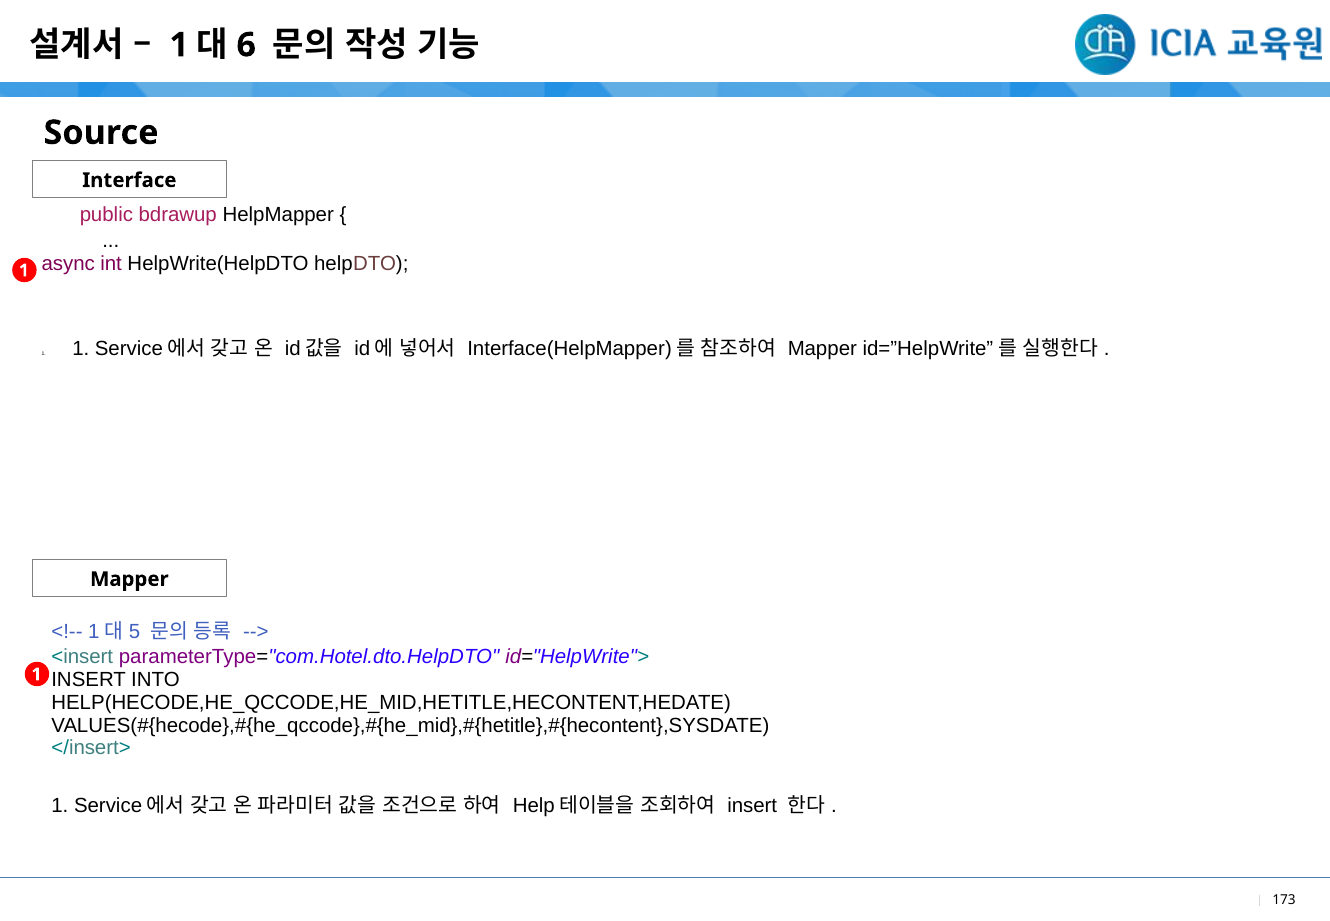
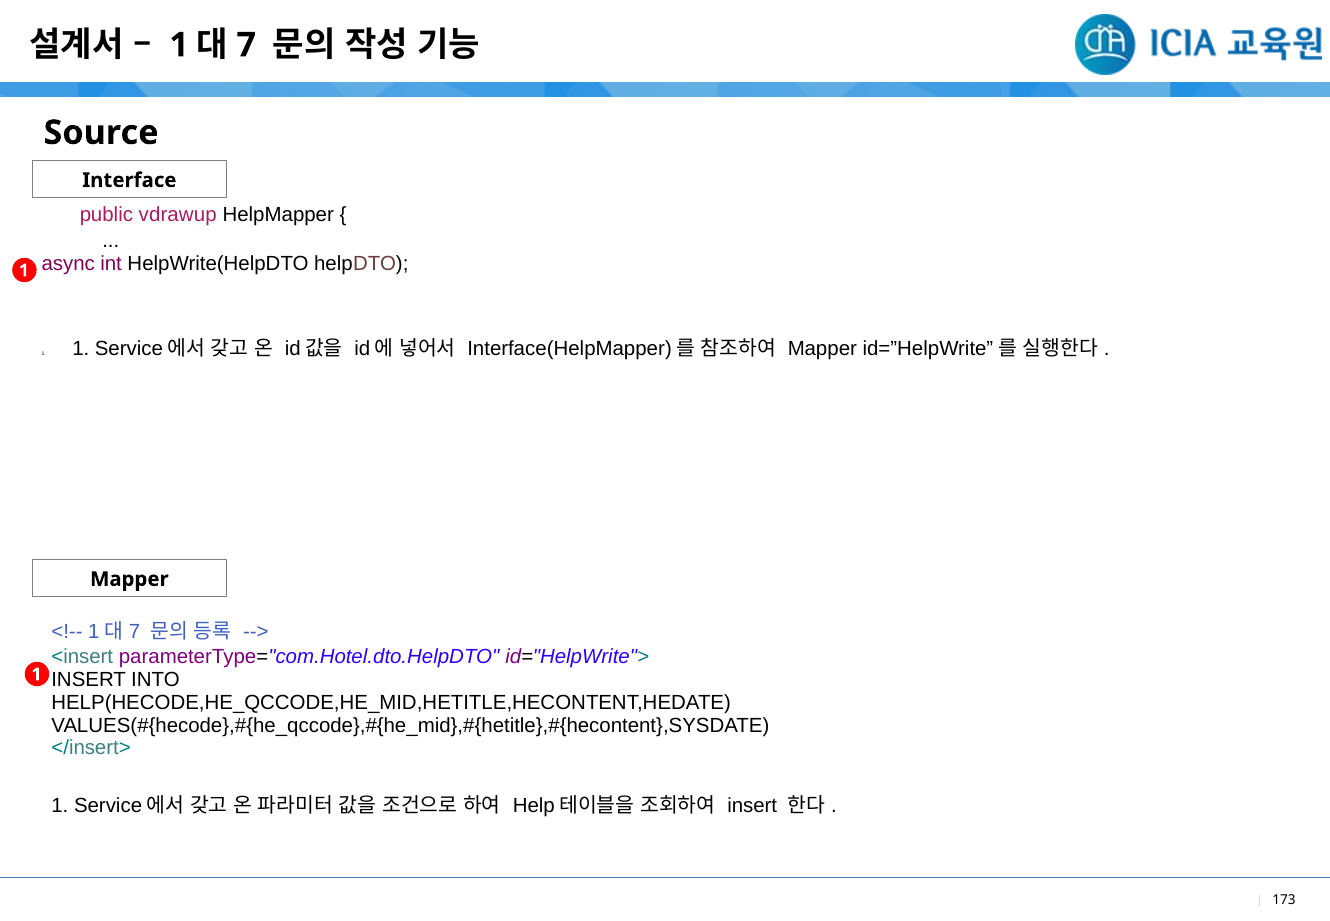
6: 6 -> 7 (246, 45)
bdrawup: bdrawup -> vdrawup (178, 215)
5: 5 -> 7 (135, 632)
